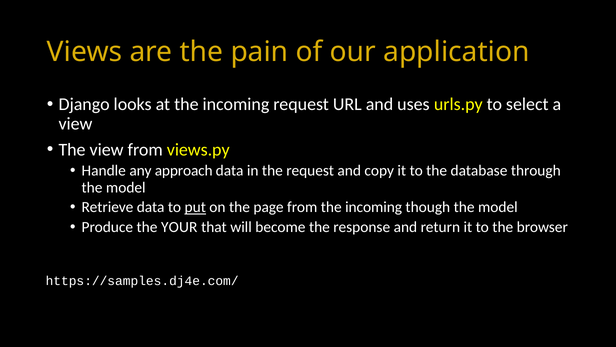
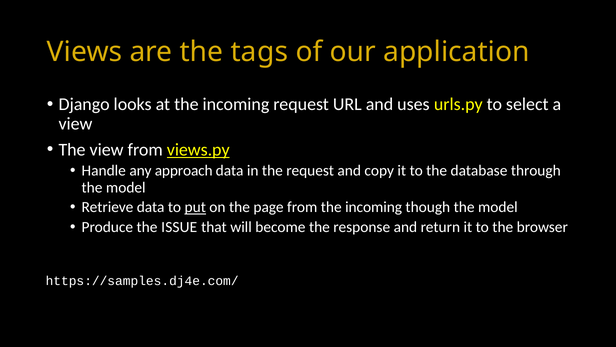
pain: pain -> tags (259, 52)
views.py underline: none -> present (198, 149)
YOUR: YOUR -> ISSUE (179, 227)
